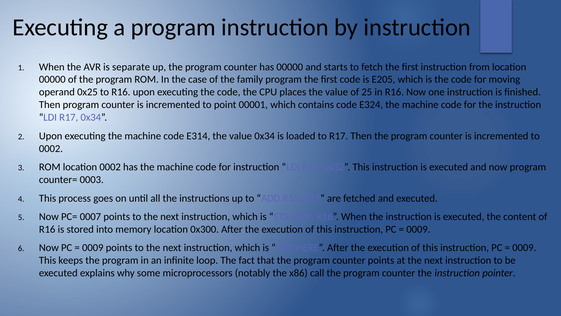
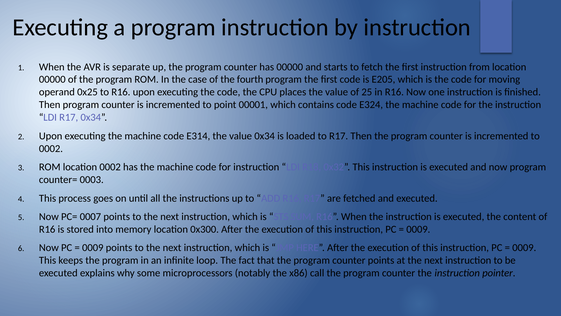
family: family -> fourth (250, 79)
